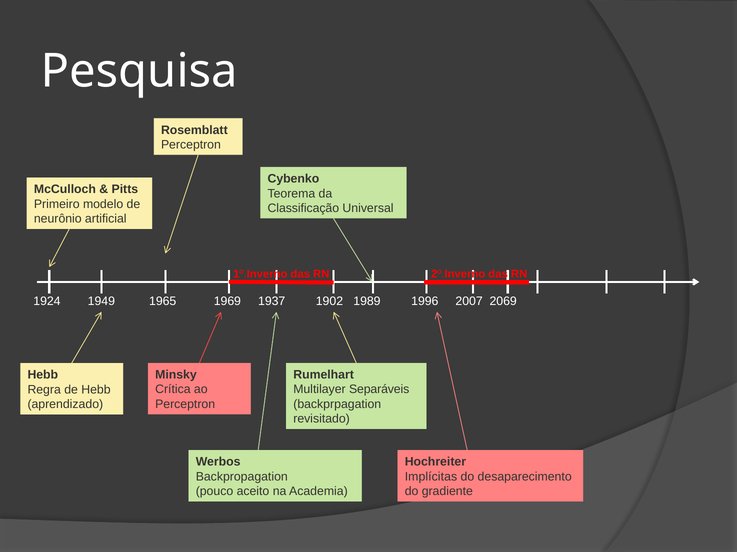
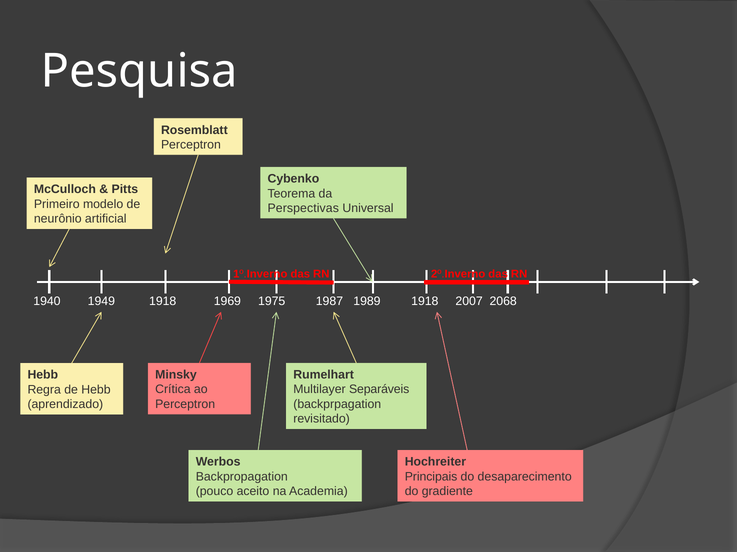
Classificação: Classificação -> Perspectivas (303, 208)
1924: 1924 -> 1940 (47, 302)
1949 1965: 1965 -> 1918 (163, 302)
1937: 1937 -> 1975 (272, 302)
1902: 1902 -> 1987 (329, 302)
1989 1996: 1996 -> 1918 (425, 302)
2069: 2069 -> 2068 (503, 302)
Implícitas: Implícitas -> Principais (431, 477)
